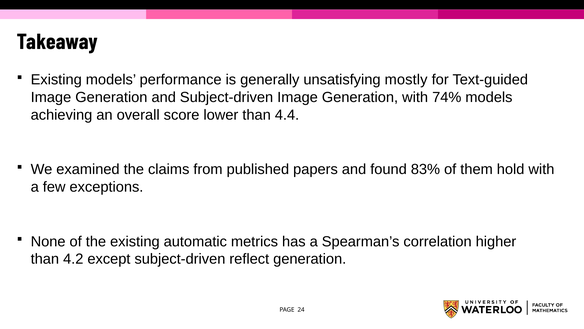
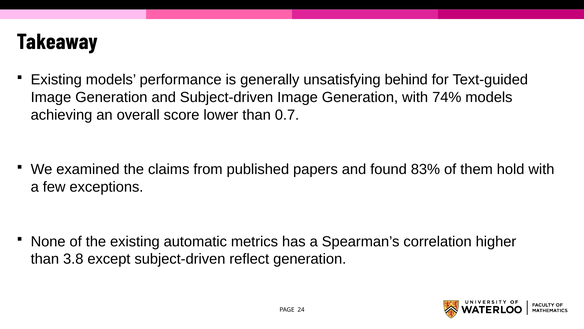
mostly: mostly -> behind (406, 80)
4.4: 4.4 -> 0.7 (287, 115)
4.2: 4.2 -> 3.8 (73, 259)
